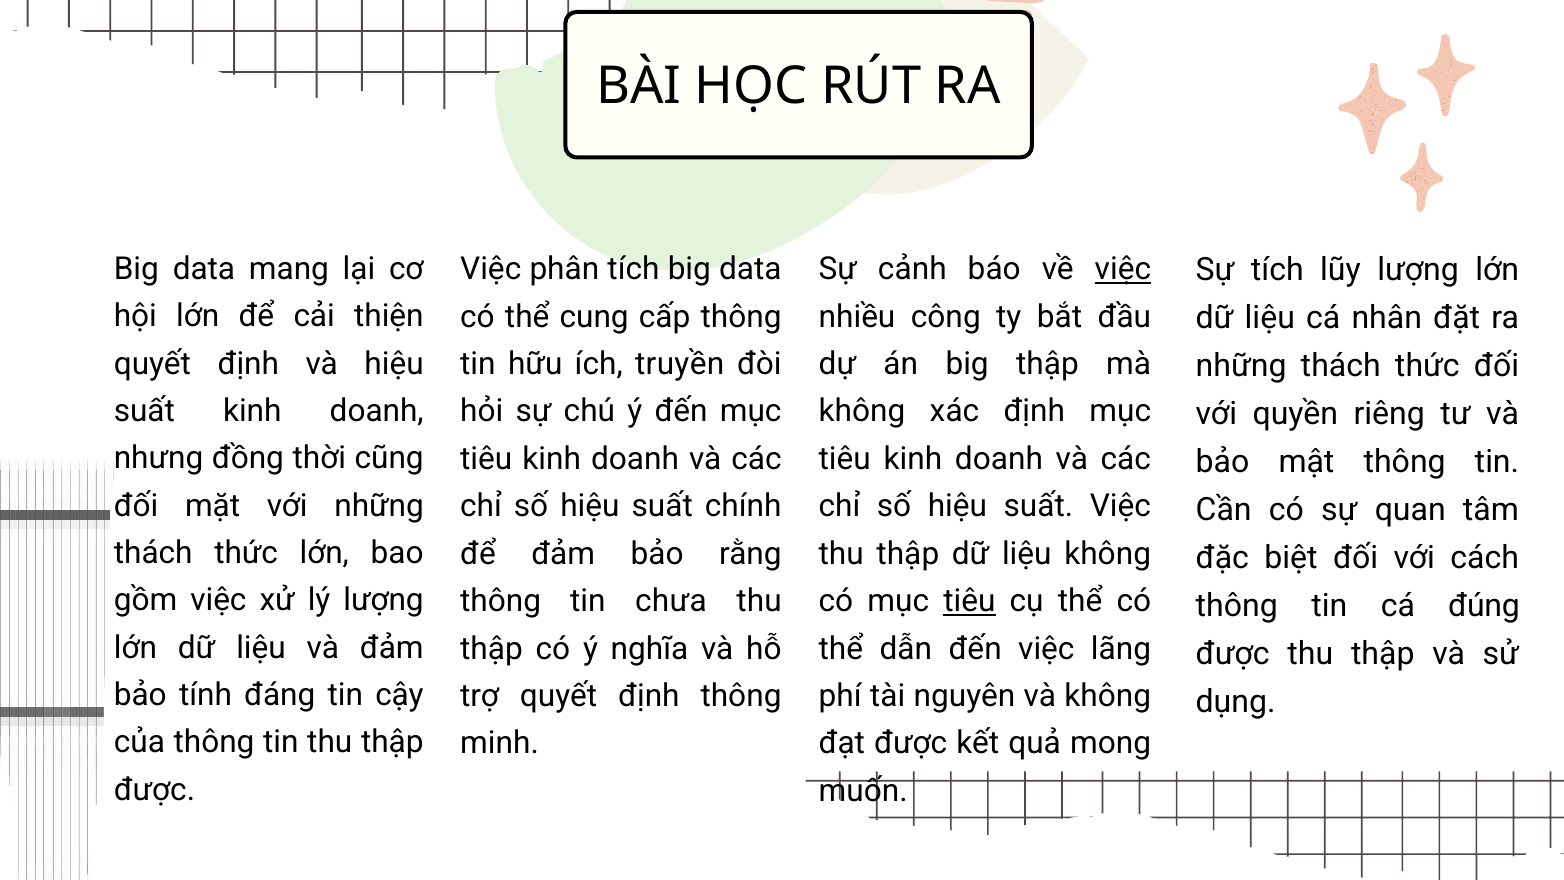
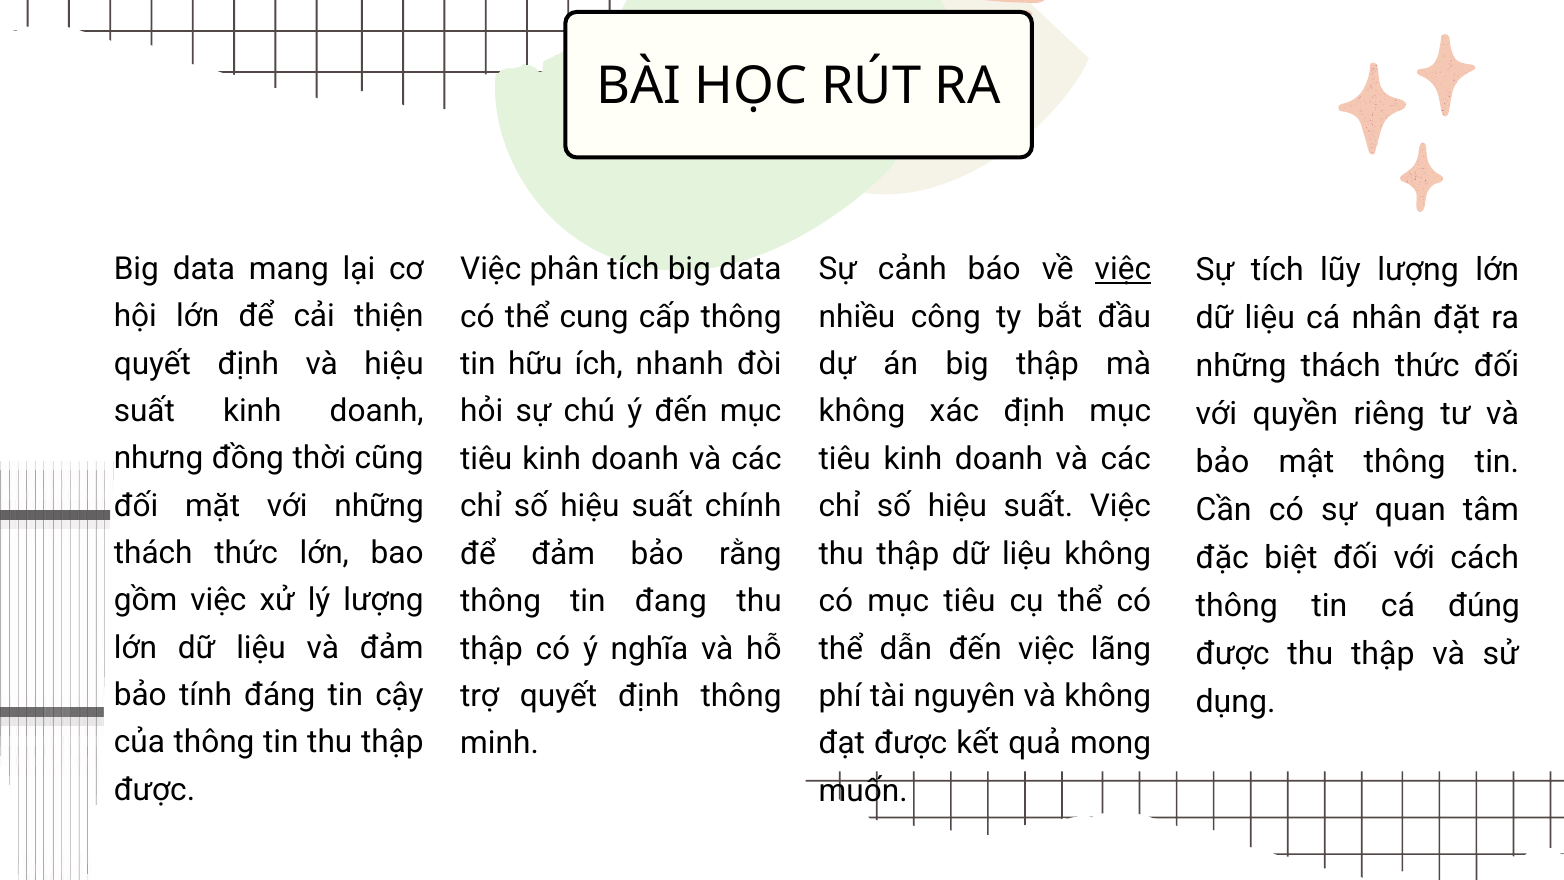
truyền: truyền -> nhanh (680, 364)
chưa: chưa -> đang (671, 601)
tiêu underline: present -> none (969, 601)
